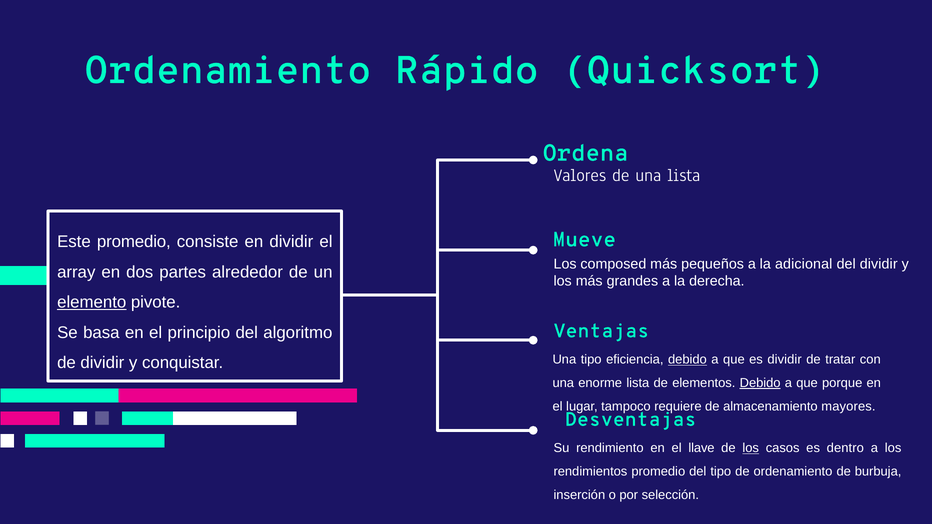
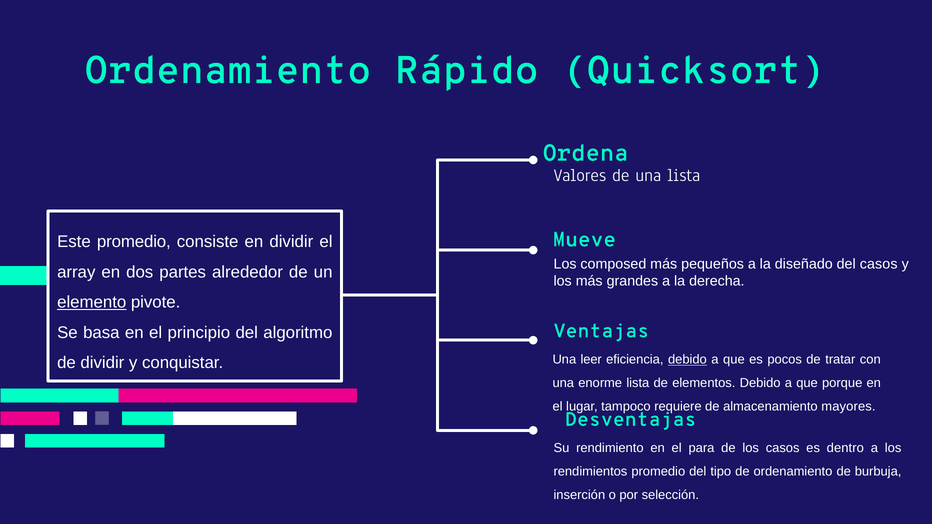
adicional: adicional -> diseñado (804, 264)
del dividir: dividir -> casos (879, 264)
Una tipo: tipo -> leer (591, 360)
es dividir: dividir -> pocos (785, 360)
Debido underline: present -> none (760, 383)
llave: llave -> para (701, 448)
los underline: present -> none (751, 448)
